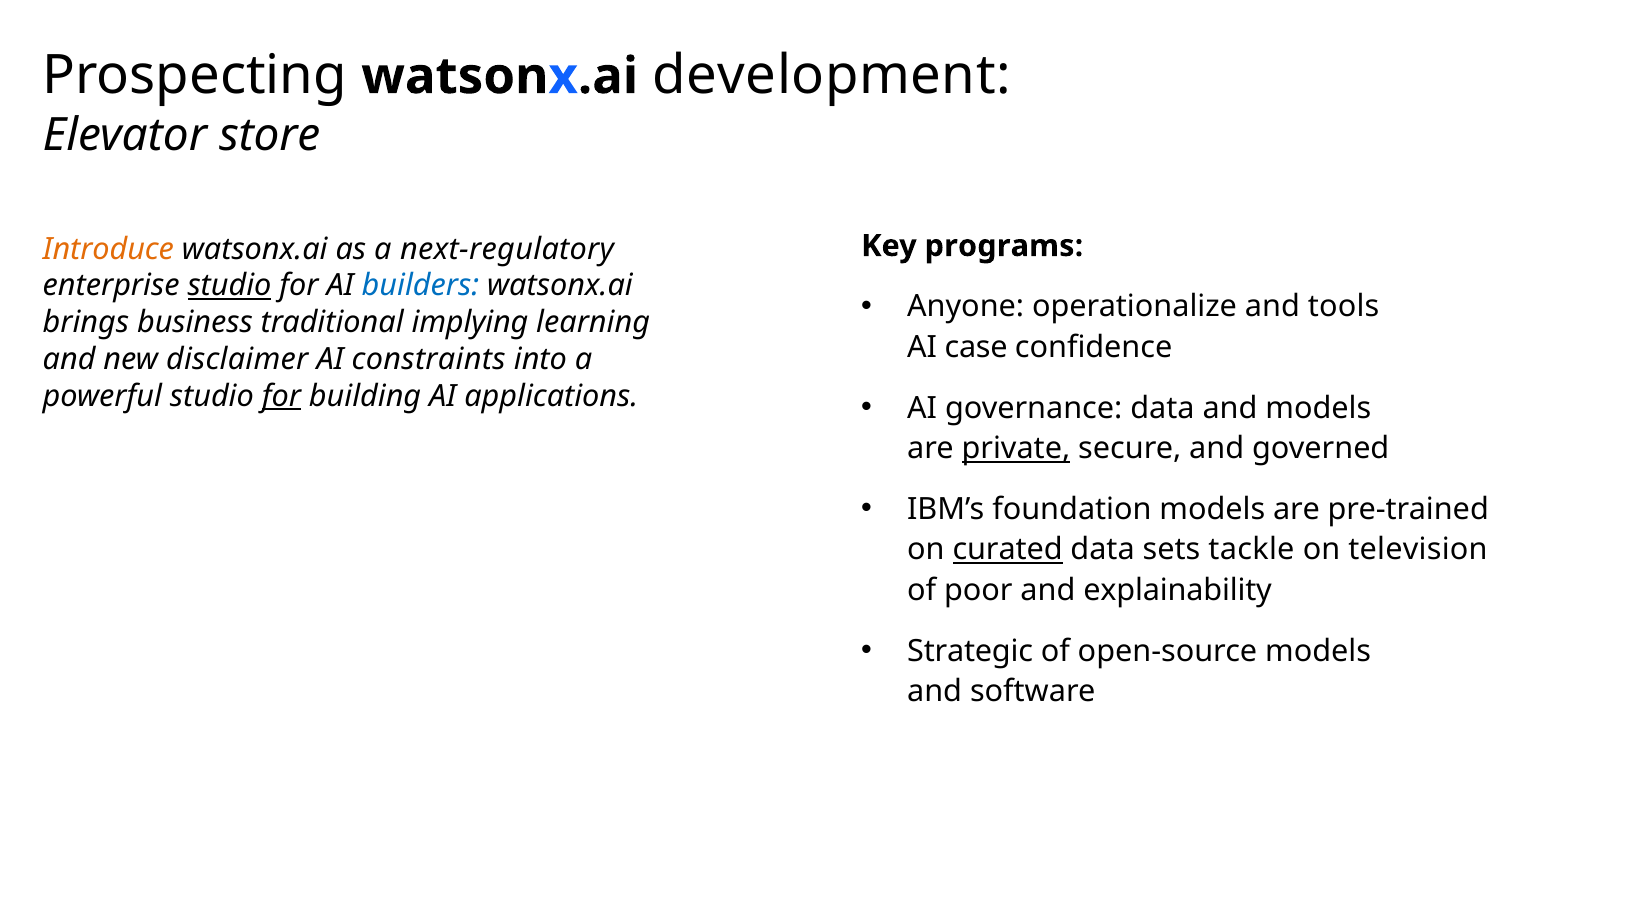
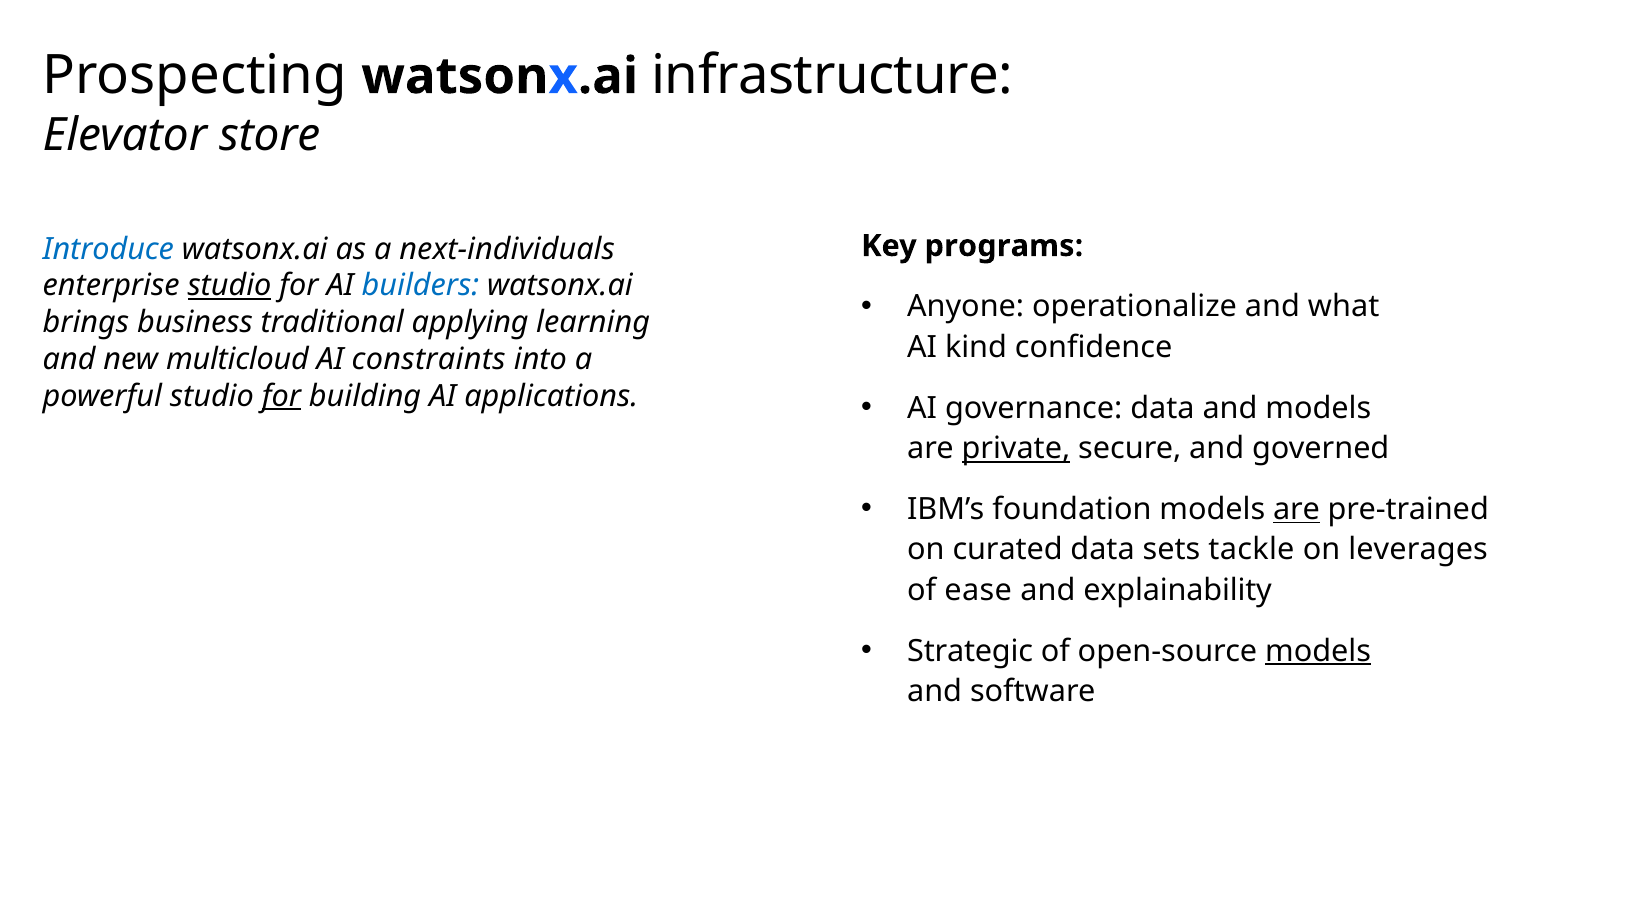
development: development -> infrastructure (832, 75)
Introduce colour: orange -> blue (108, 249)
next-regulatory: next-regulatory -> next-individuals (507, 249)
tools: tools -> what (1344, 307)
implying: implying -> applying (470, 323)
case: case -> kind (976, 347)
disclaimer: disclaimer -> multicloud (237, 359)
are underline: none -> present (1297, 509)
curated underline: present -> none (1008, 550)
television: television -> leverages (1418, 550)
poor: poor -> ease (978, 590)
models underline: none -> present (1318, 651)
